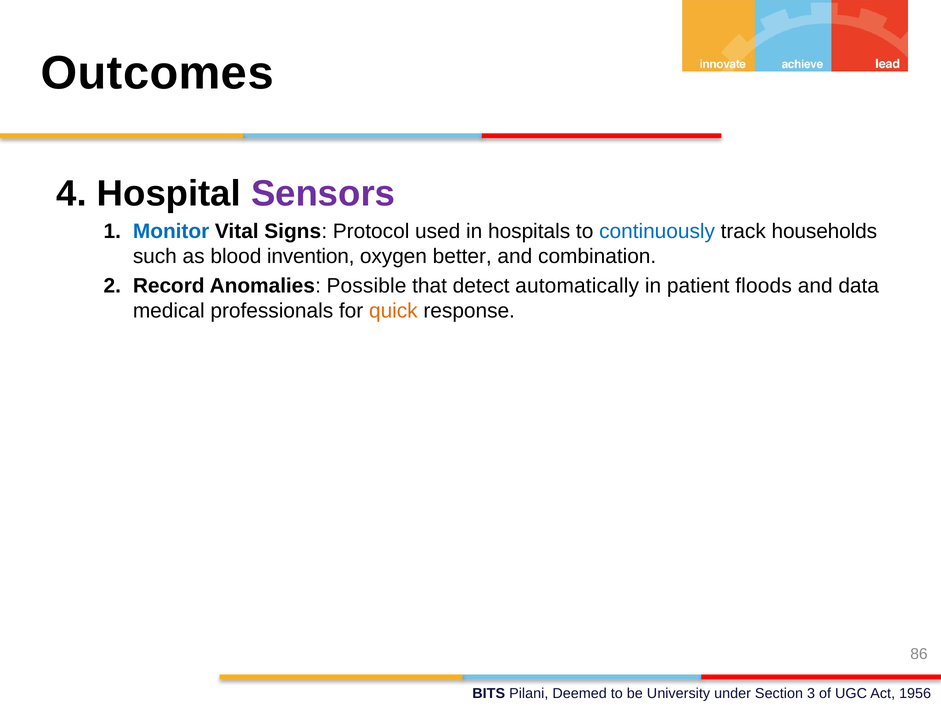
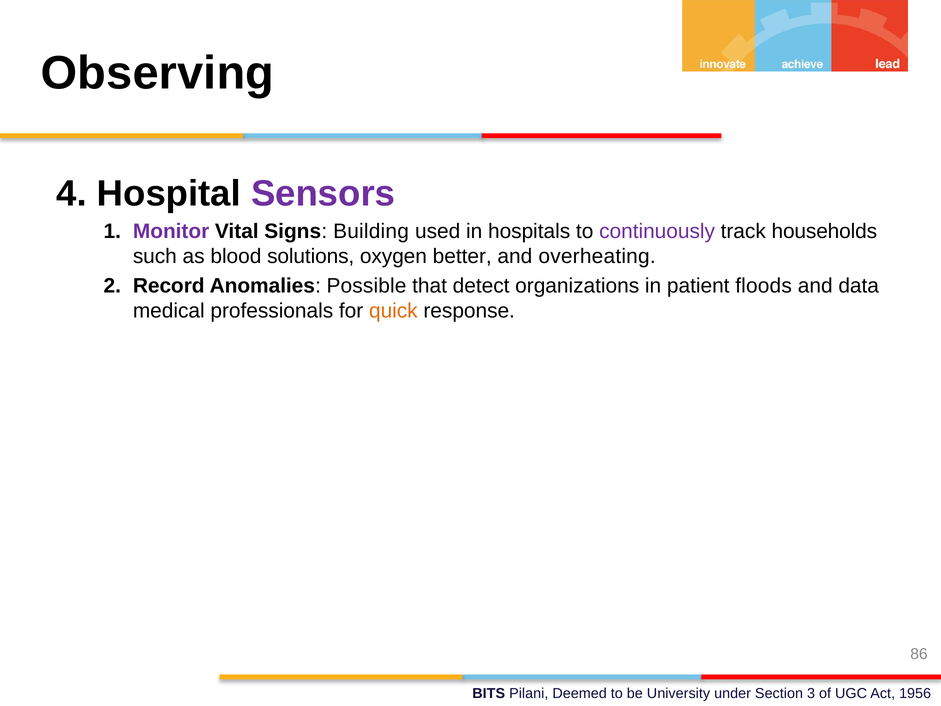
Outcomes: Outcomes -> Observing (157, 73)
Monitor colour: blue -> purple (171, 231)
Protocol: Protocol -> Building (371, 231)
continuously colour: blue -> purple (657, 231)
invention: invention -> solutions (311, 256)
combination: combination -> overheating (597, 256)
automatically: automatically -> organizations (577, 286)
